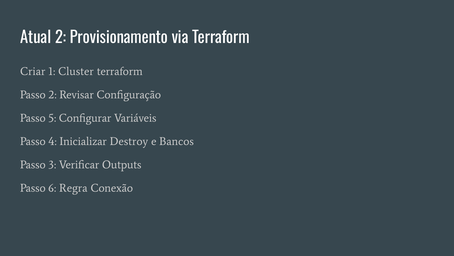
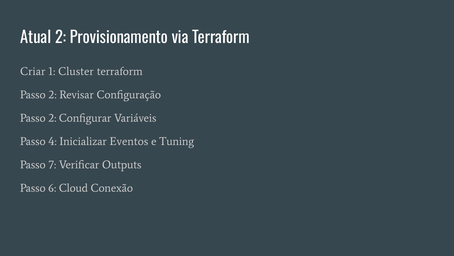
5: 5 -> 2 (52, 118)
Destroy: Destroy -> Eventos (129, 141)
Bancos: Bancos -> Tuning (177, 141)
3: 3 -> 7 (52, 164)
Regra: Regra -> Cloud (73, 187)
